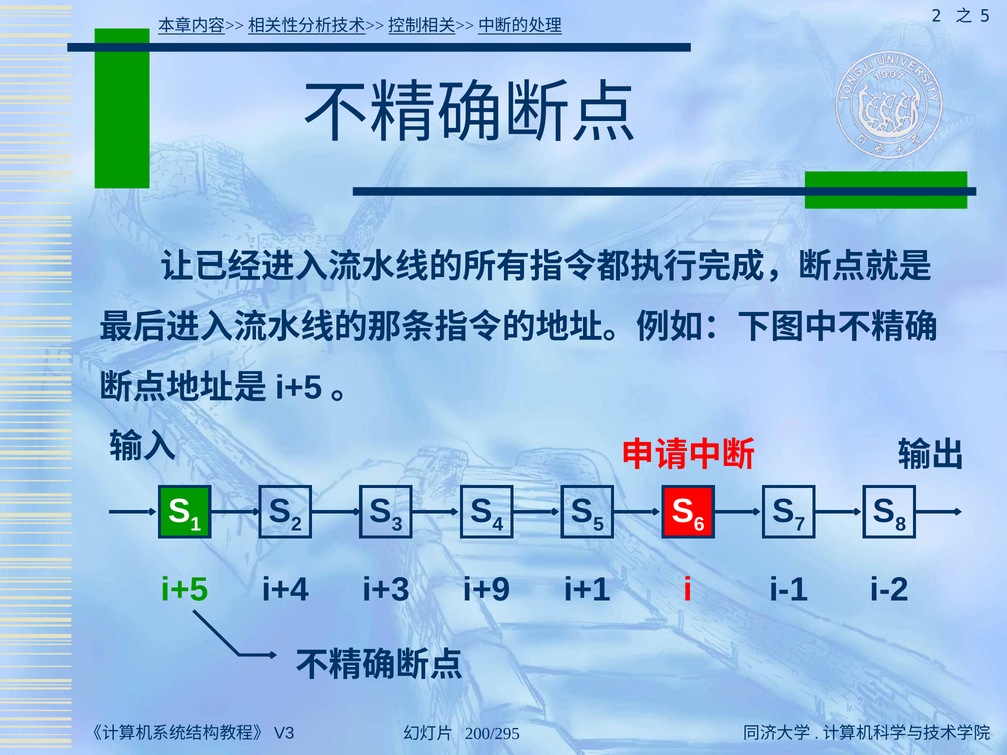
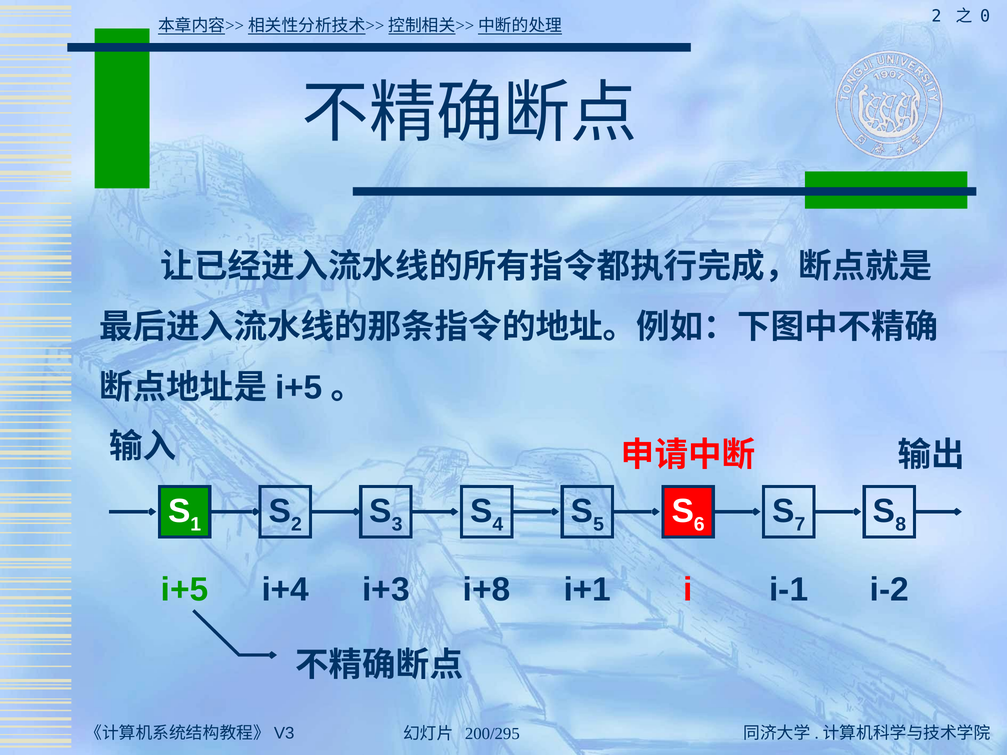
5: 5 -> 0 (985, 16)
i+9: i+9 -> i+8 (487, 590)
